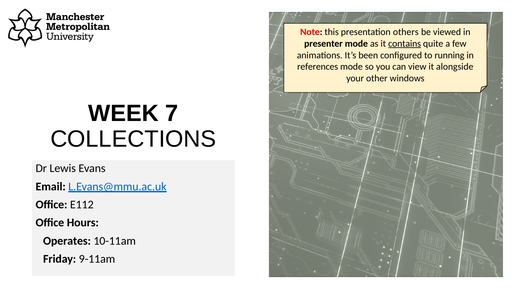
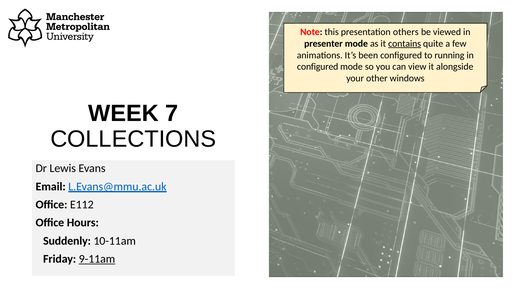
references: references -> configured (318, 67)
Operates: Operates -> Suddenly (67, 240)
9-11am underline: none -> present (97, 259)
